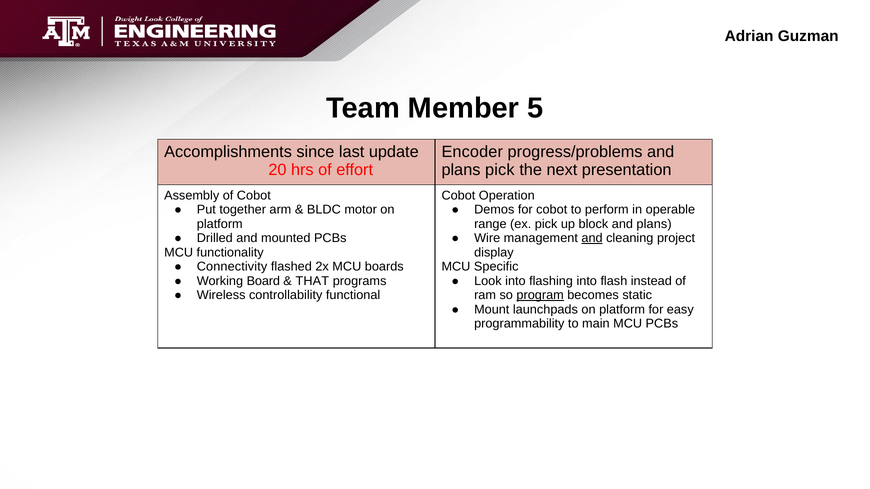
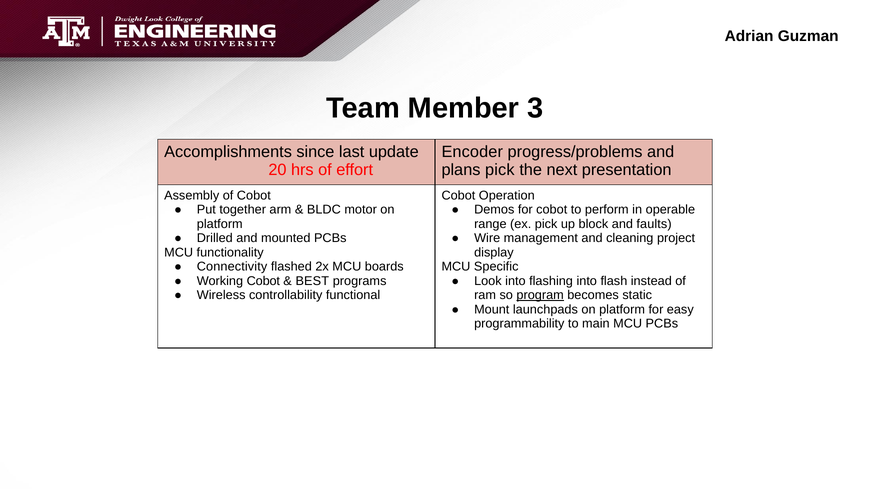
5: 5 -> 3 (535, 108)
block and plans: plans -> faults (654, 224)
and underline: present -> none (592, 238)
Working Board: Board -> Cobot (263, 281)
THAT: THAT -> BEST (312, 281)
